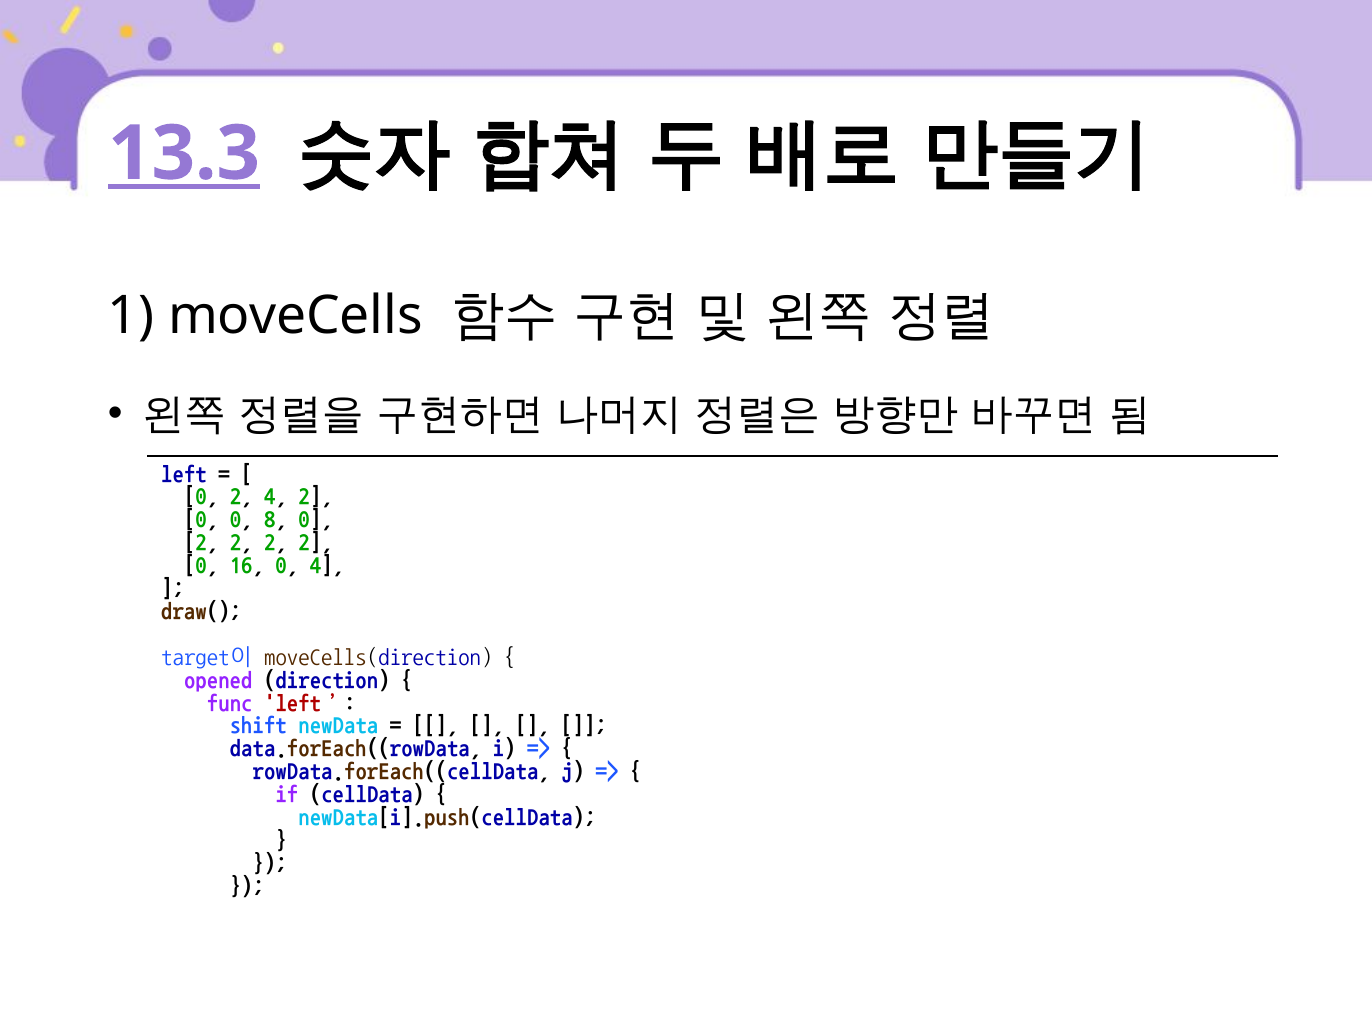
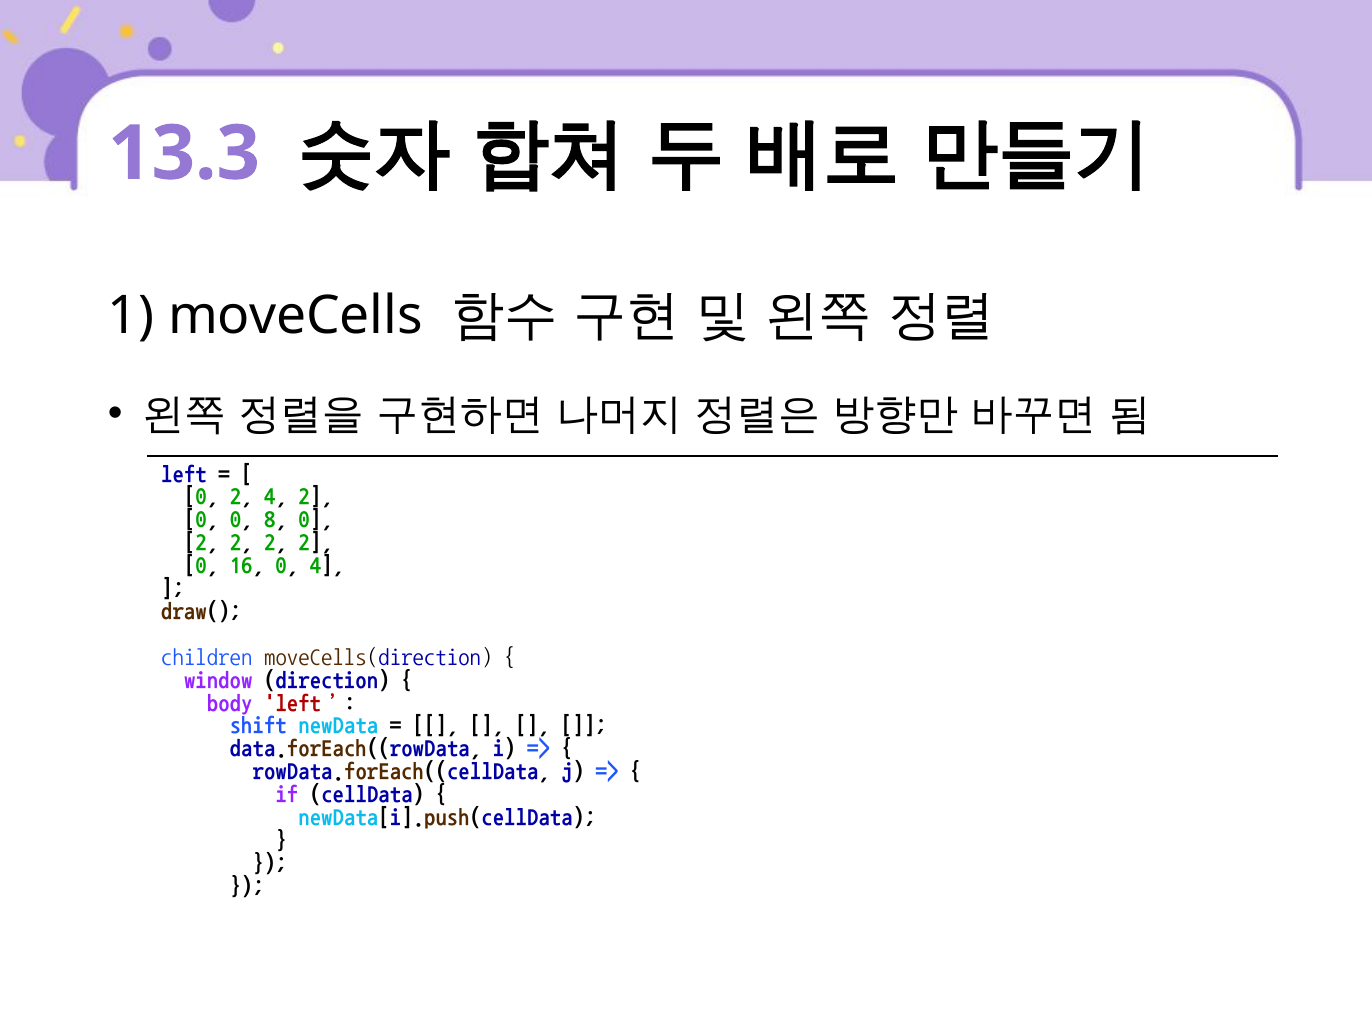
13.3 underline: present -> none (184, 154)
target이: target이 -> children (207, 657)
opened: opened -> window (218, 680)
func: func -> body (230, 703)
